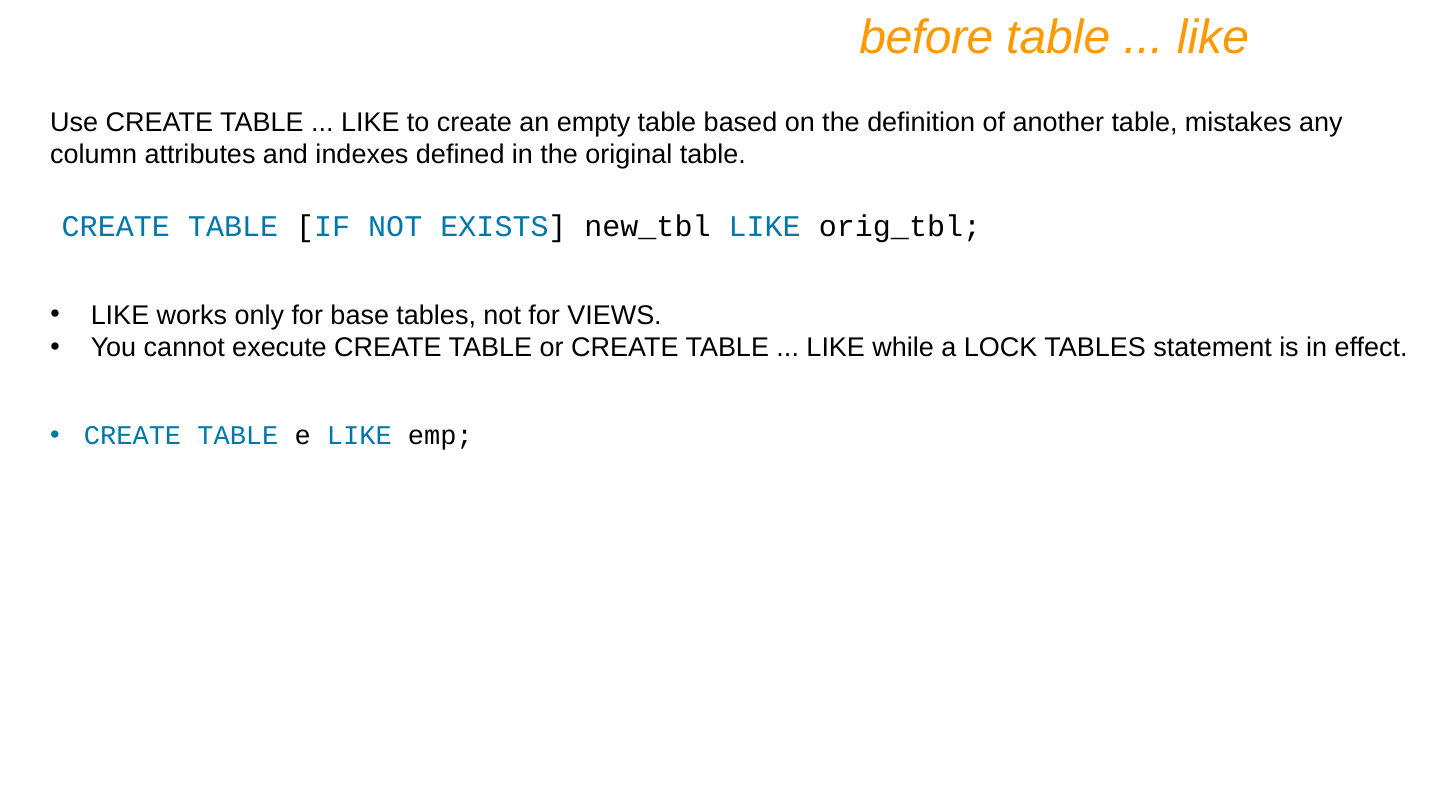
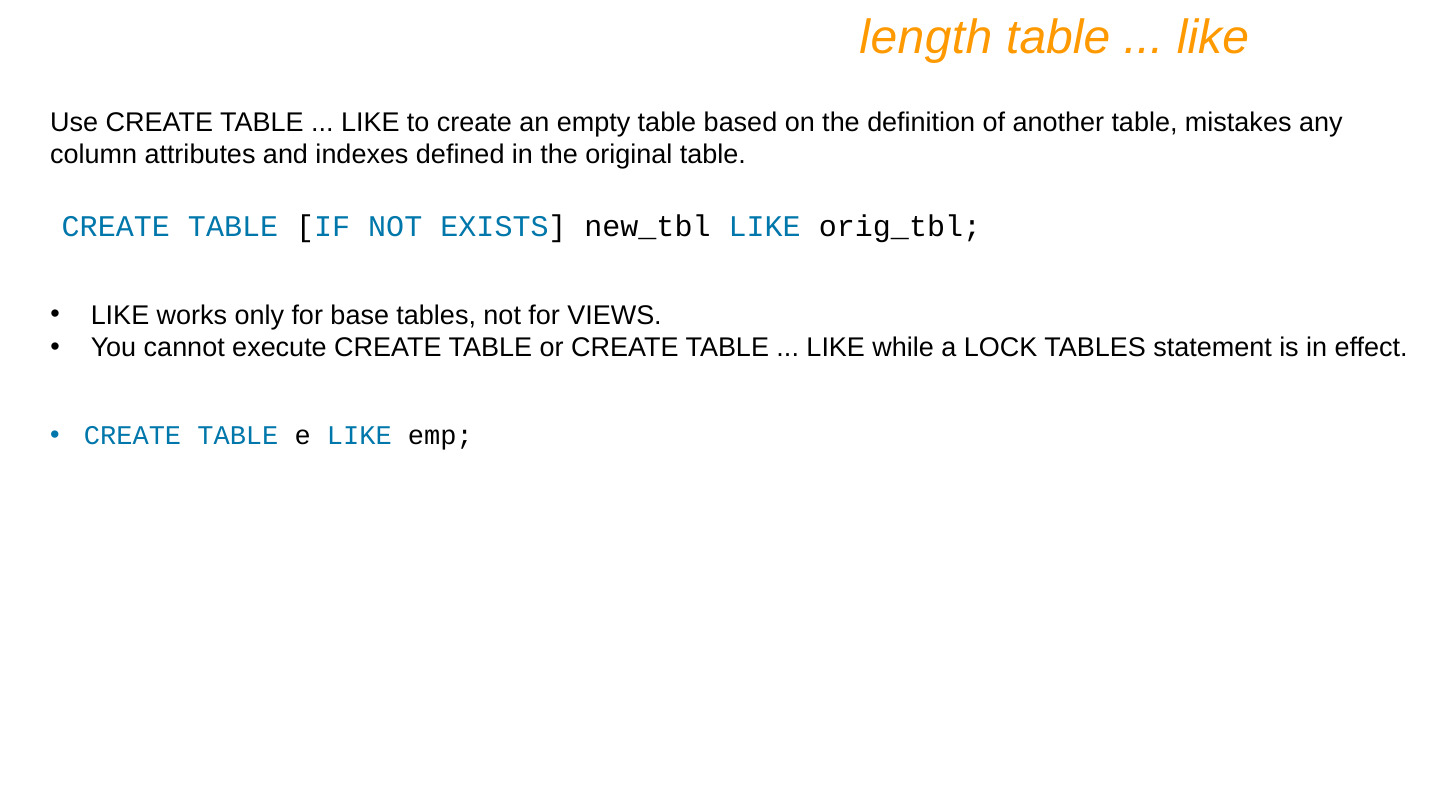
before: before -> length (926, 37)
